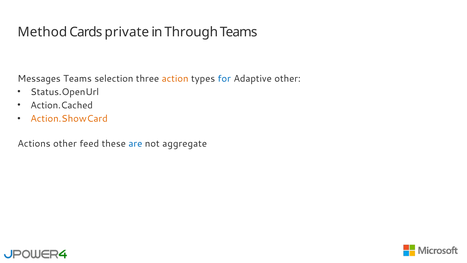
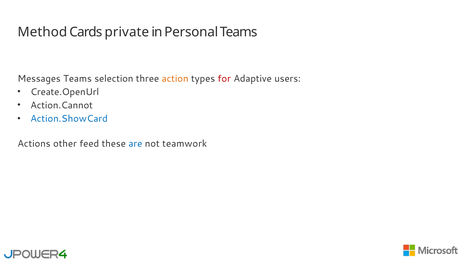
Through: Through -> Personal (191, 32)
for colour: blue -> red (224, 78)
Adaptive other: other -> users (288, 78)
Status.OpenUrl: Status.OpenUrl -> Create.OpenUrl (65, 92)
Action.Cached: Action.Cached -> Action.Cannot (62, 105)
Action.ShowCard colour: orange -> blue (69, 119)
aggregate: aggregate -> teamwork (185, 143)
